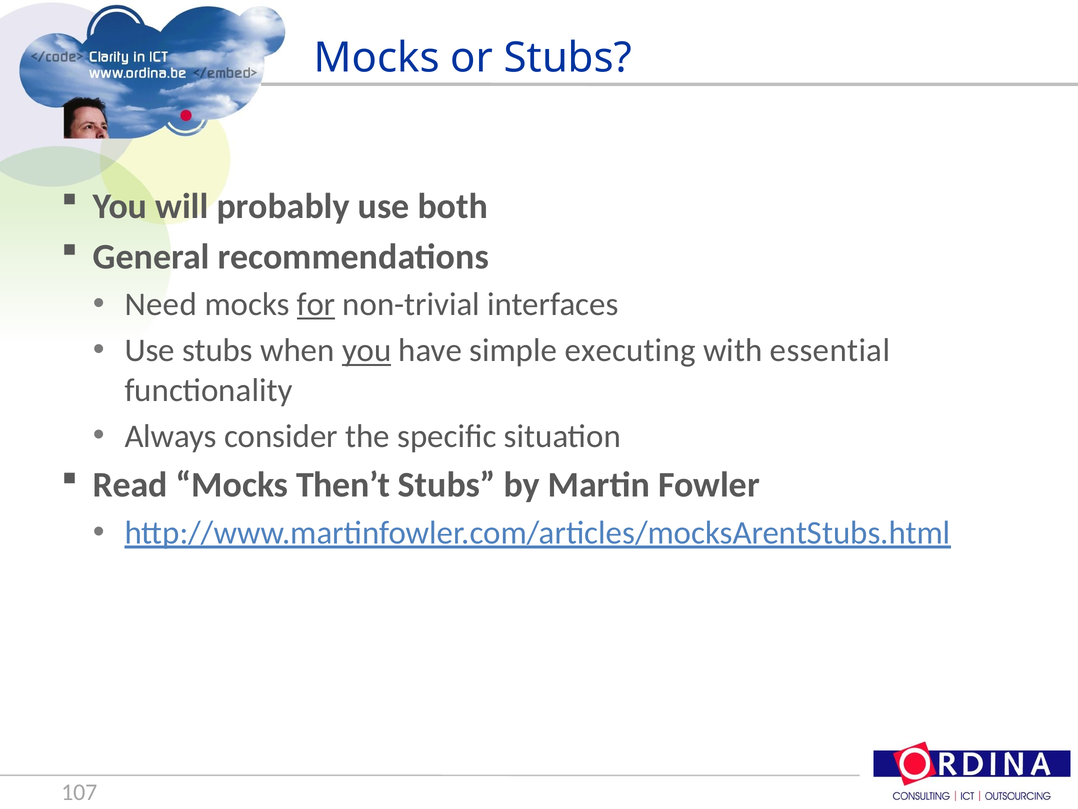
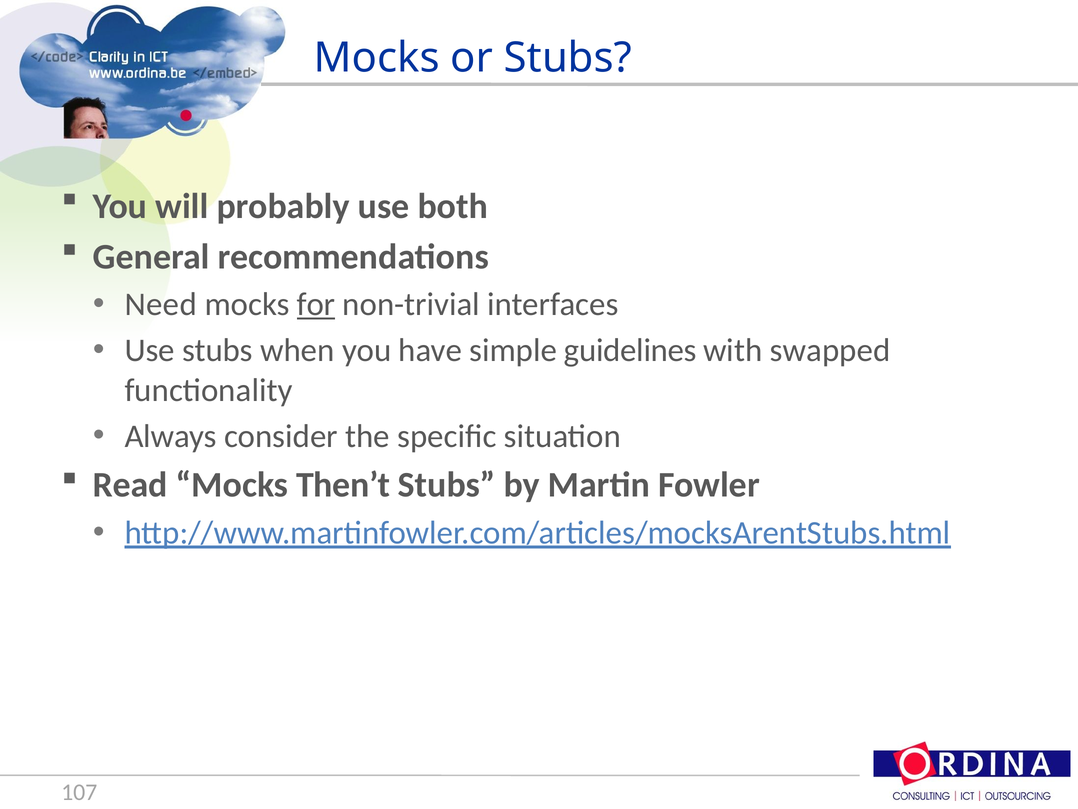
you underline: present -> none (367, 350)
executing: executing -> guidelines (630, 350)
essential: essential -> swapped (830, 350)
